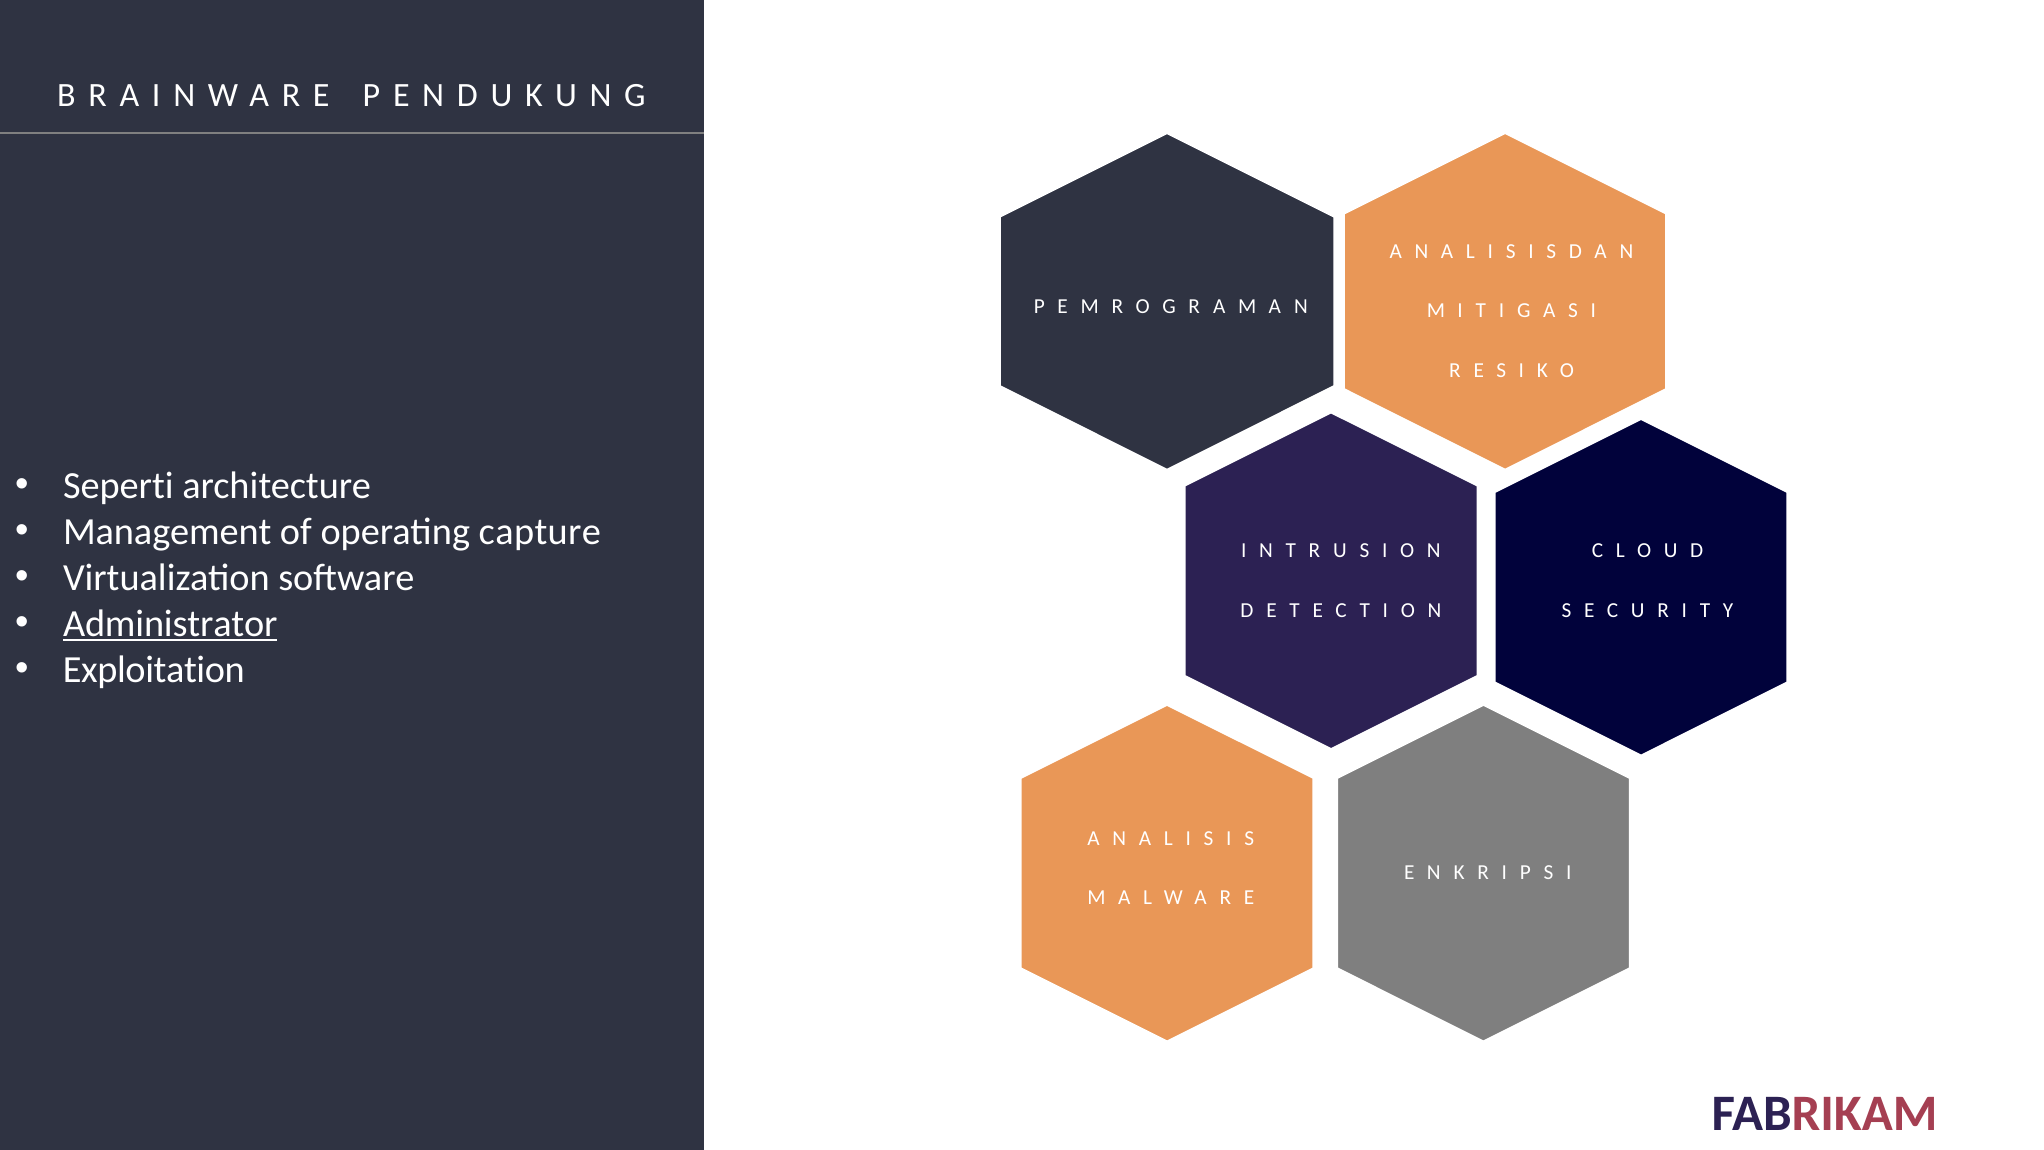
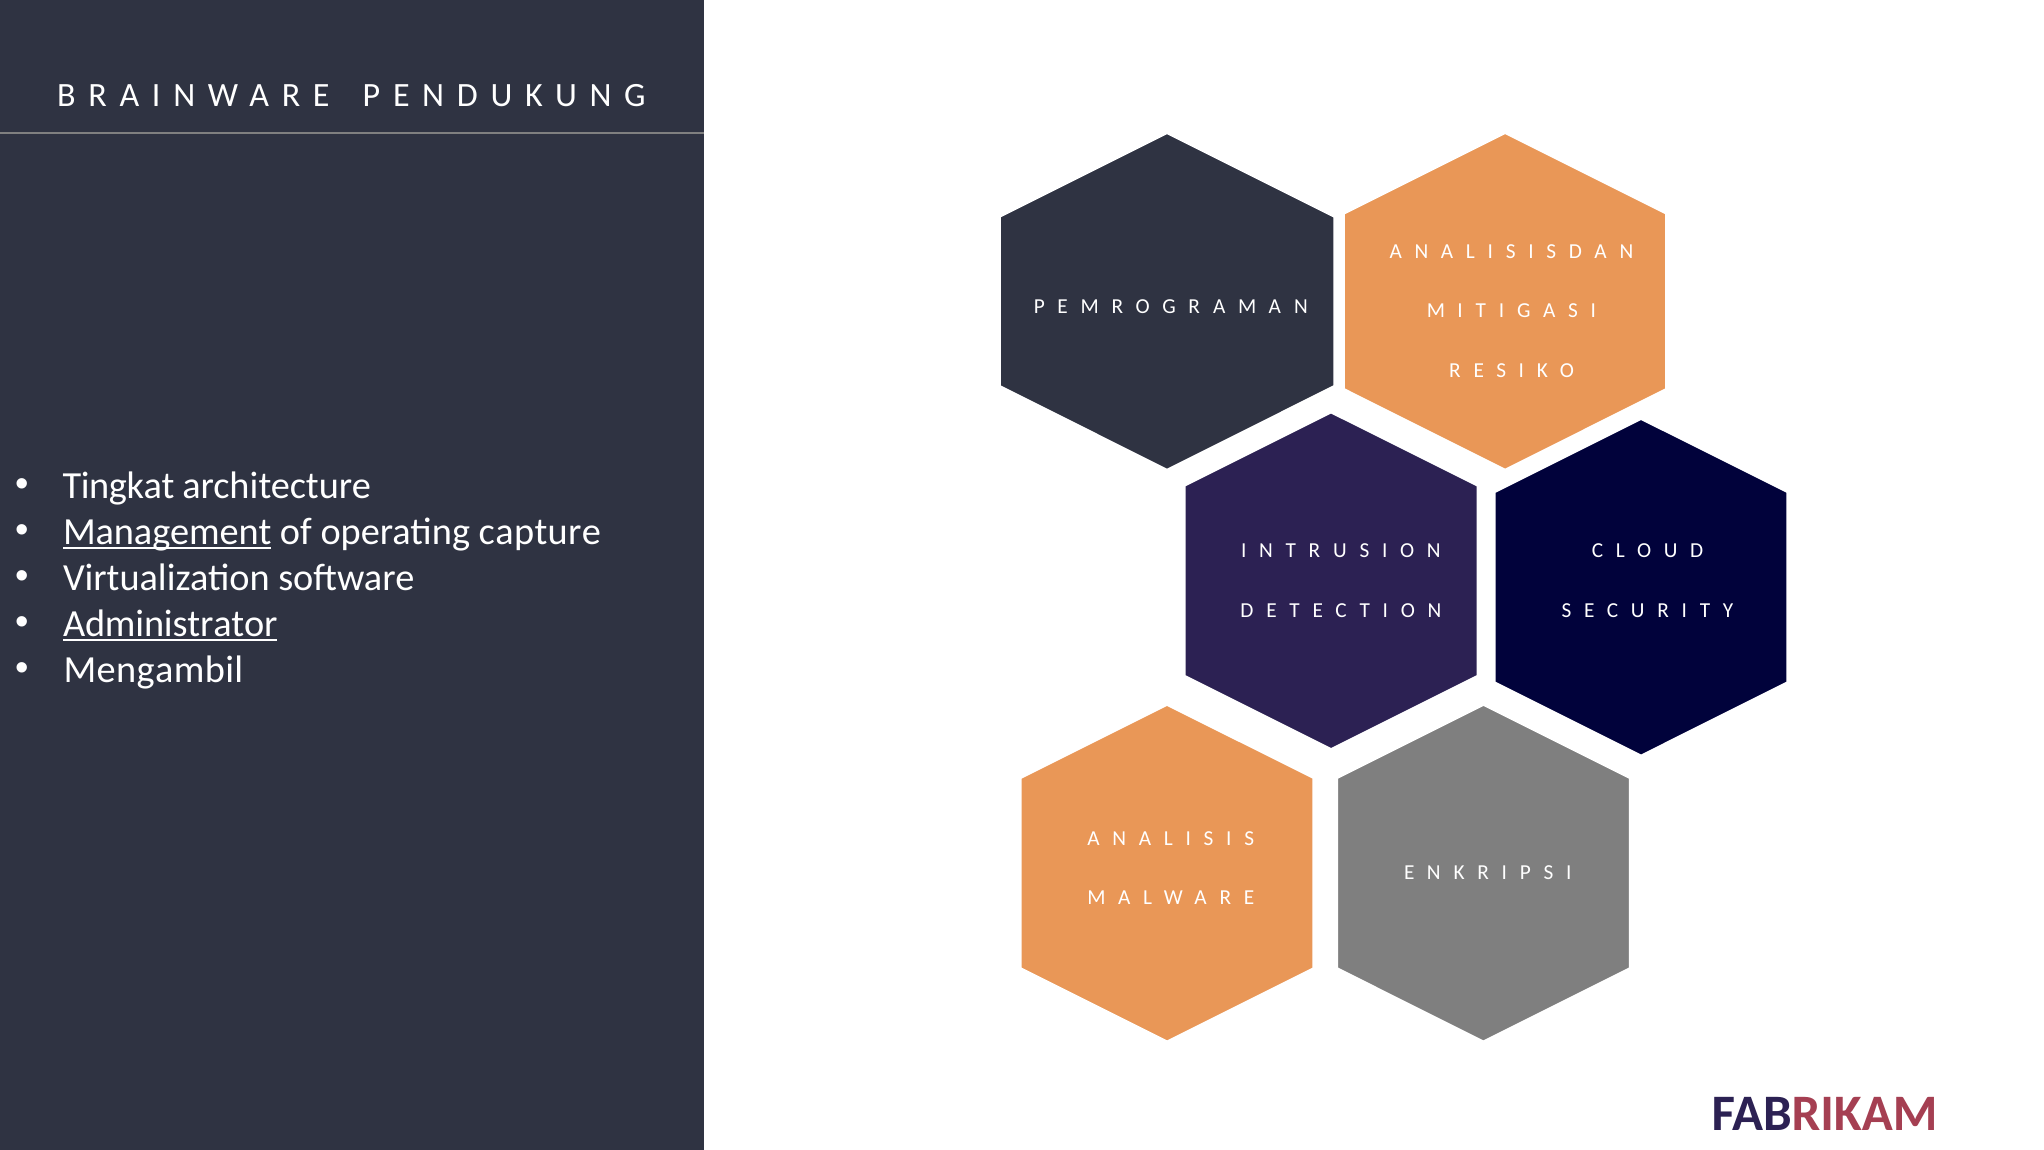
Seperti: Seperti -> Tingkat (118, 486)
Management underline: none -> present (167, 532)
Exploitation: Exploitation -> Mengambil (153, 669)
